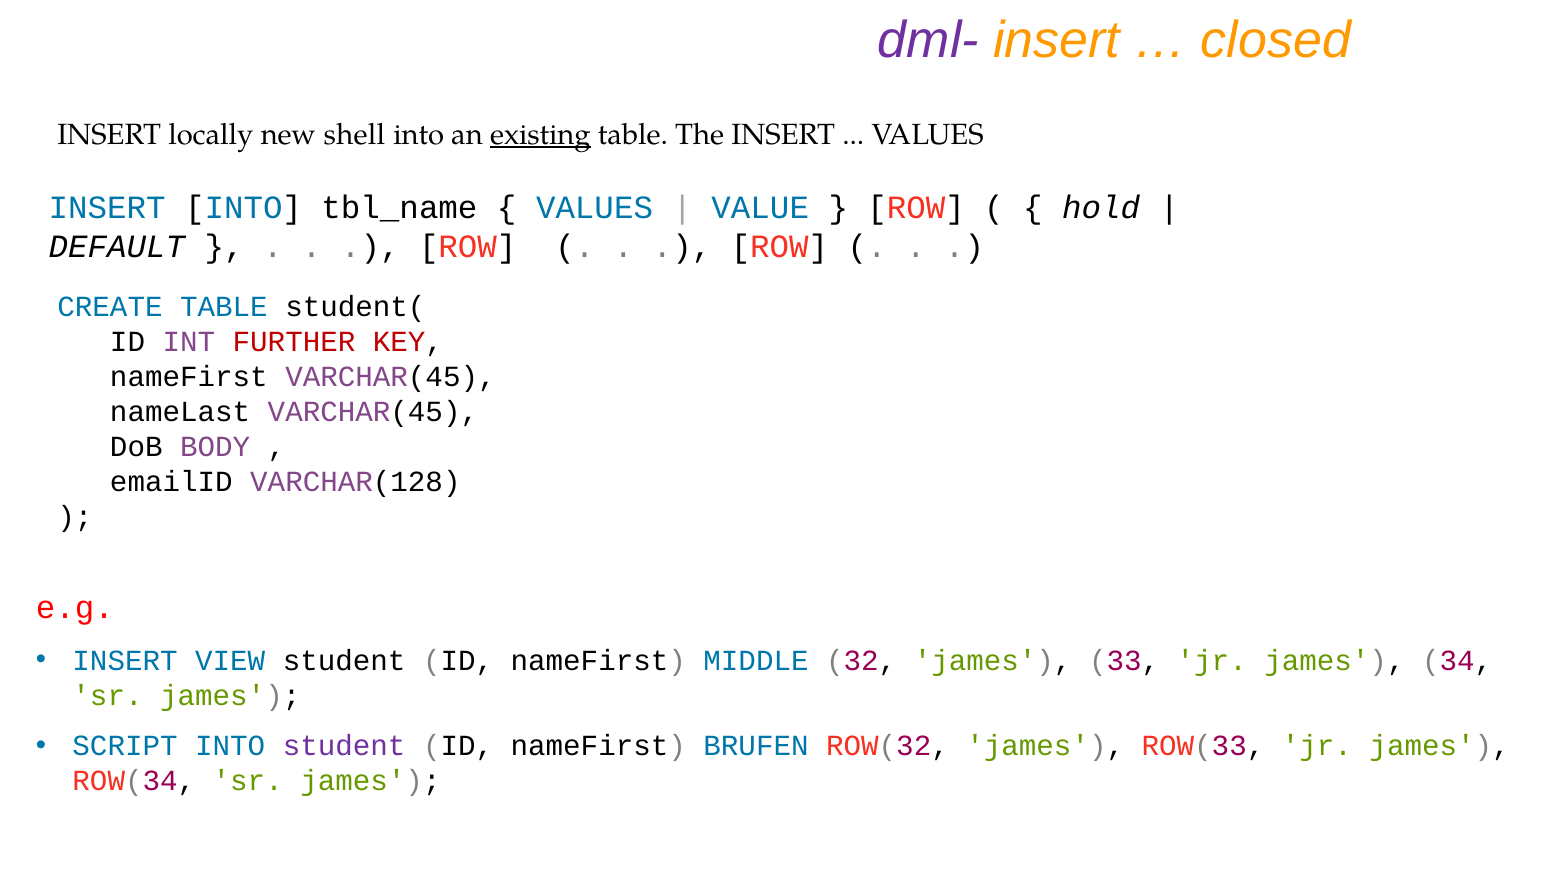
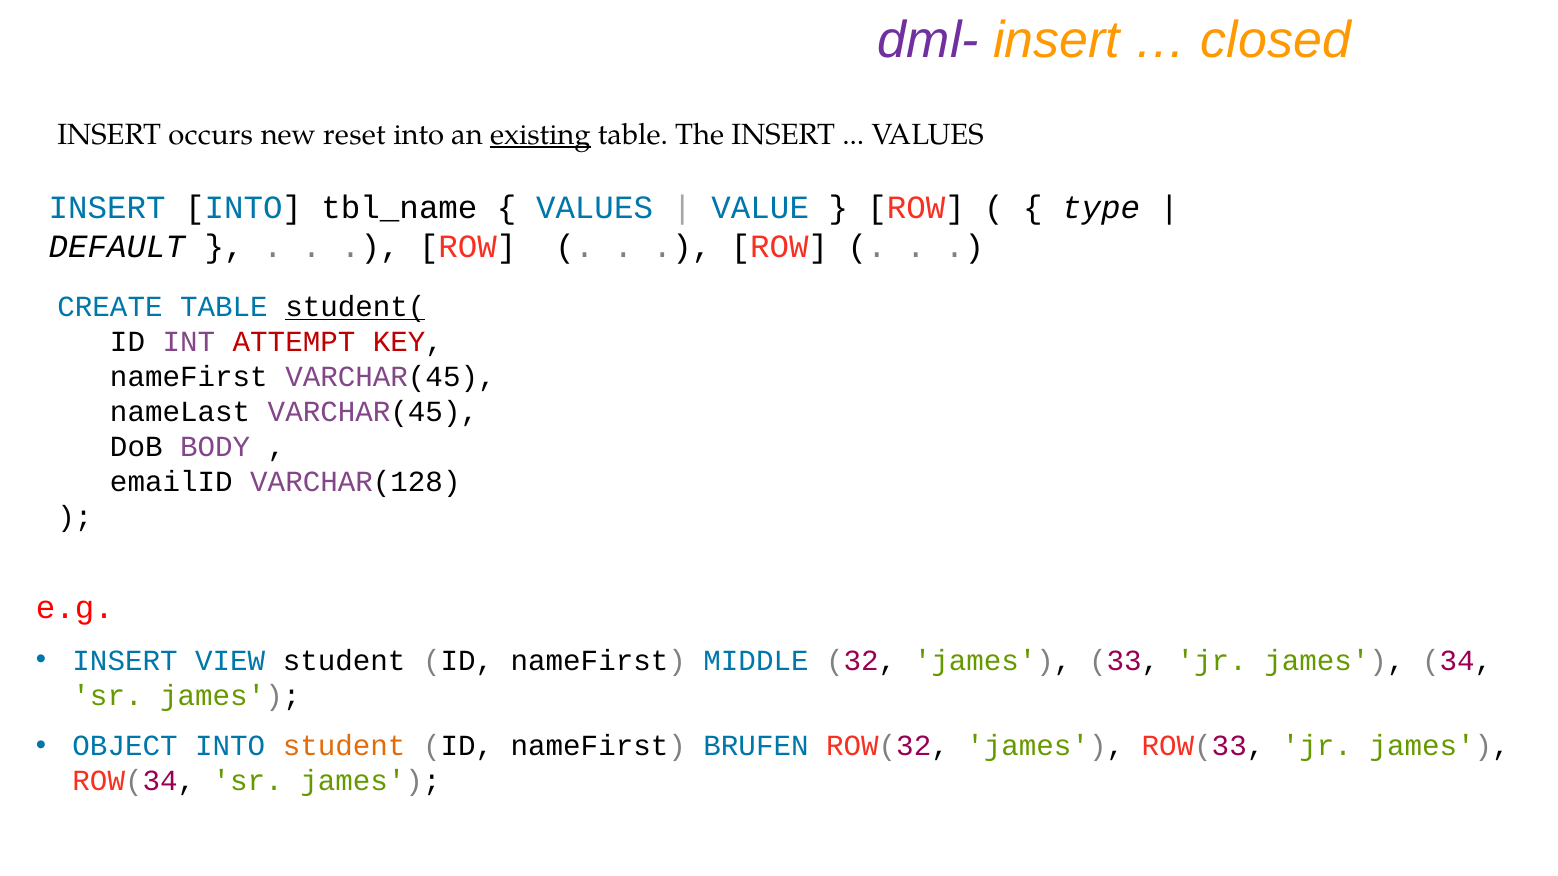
locally: locally -> occurs (211, 134)
shell: shell -> reset (354, 134)
hold: hold -> type (1101, 208)
student( underline: none -> present (355, 307)
FURTHER: FURTHER -> ATTEMPT (294, 342)
SCRIPT: SCRIPT -> OBJECT (125, 746)
student colour: purple -> orange (344, 746)
